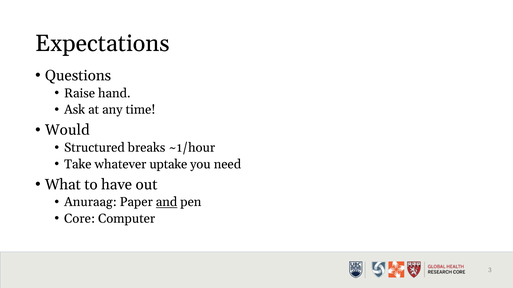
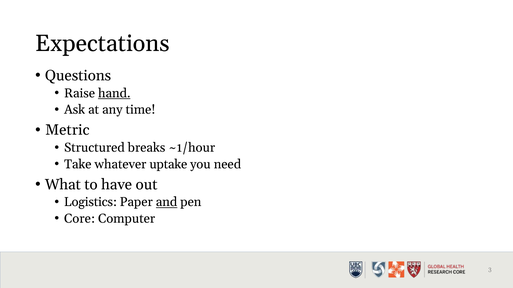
hand underline: none -> present (114, 93)
Would: Would -> Metric (67, 130)
Anuraag: Anuraag -> Logistics (90, 202)
